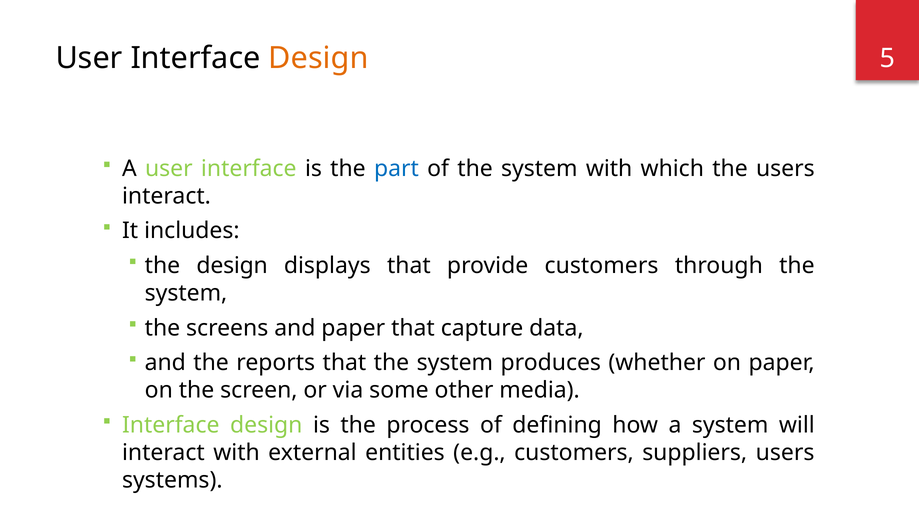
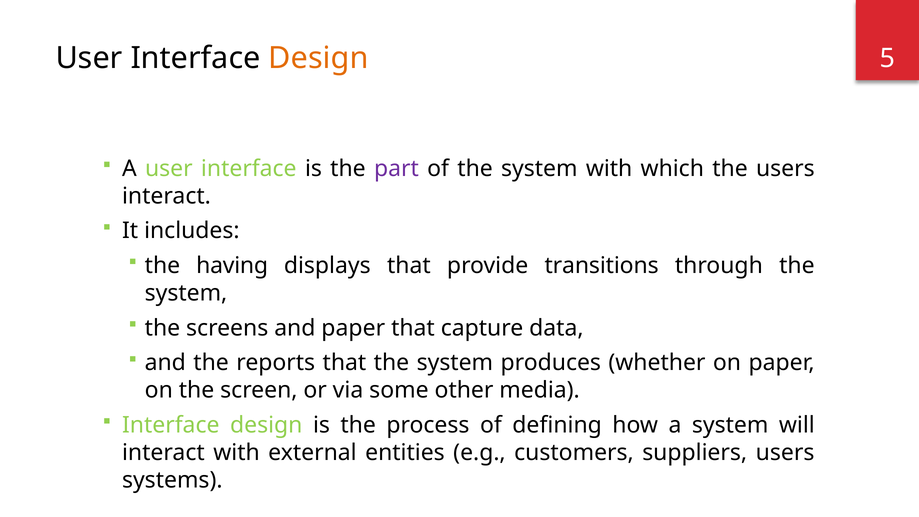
part colour: blue -> purple (396, 168)
the design: design -> having (232, 266)
provide customers: customers -> transitions (602, 266)
